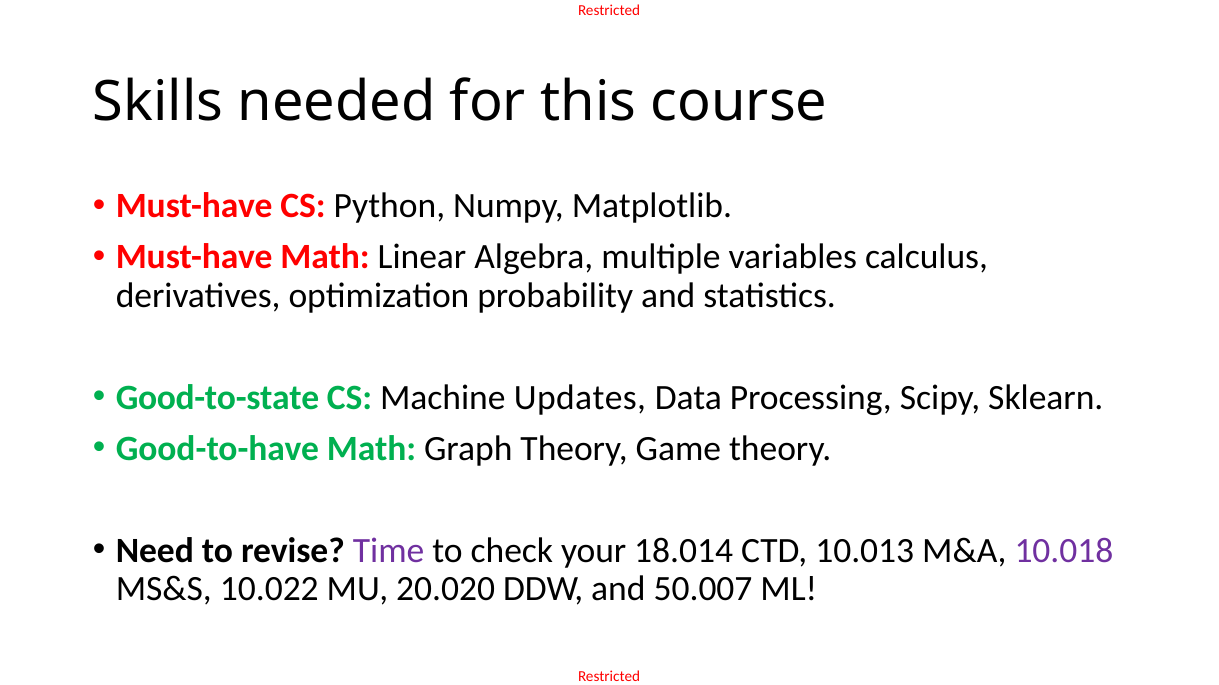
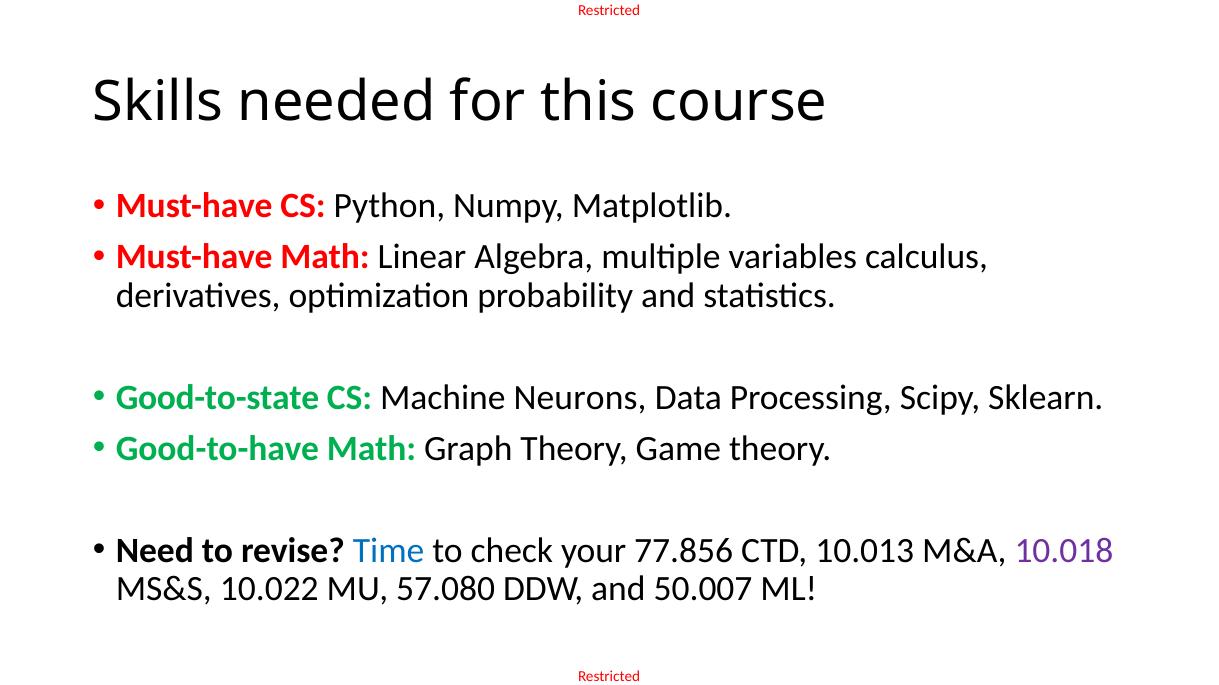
Updates: Updates -> Neurons (580, 398)
Time colour: purple -> blue (389, 551)
18.014: 18.014 -> 77.856 (684, 551)
20.020: 20.020 -> 57.080 (446, 590)
